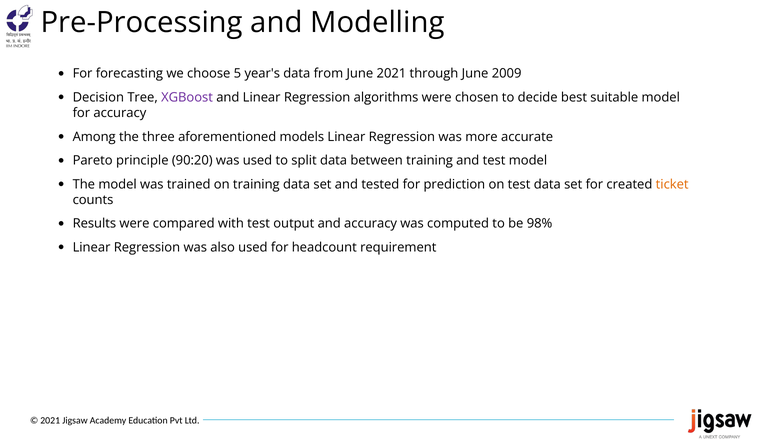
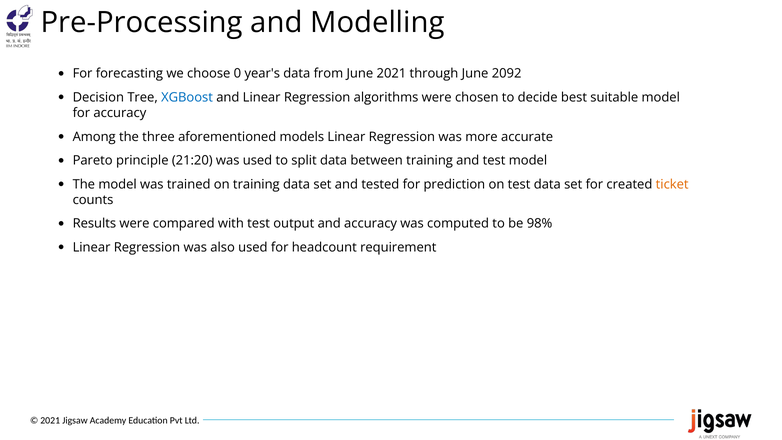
5: 5 -> 0 (237, 74)
2009: 2009 -> 2092 (507, 74)
XGBoost colour: purple -> blue (187, 97)
90:20: 90:20 -> 21:20 (192, 160)
